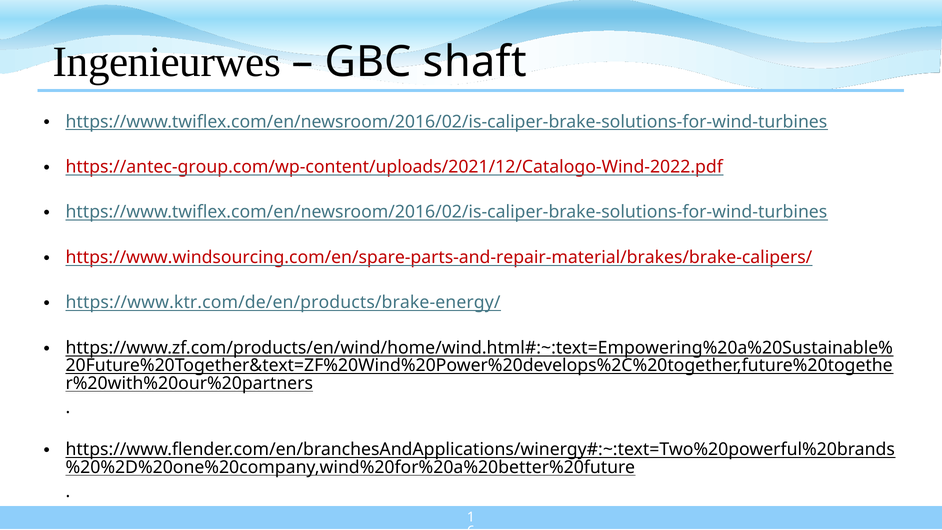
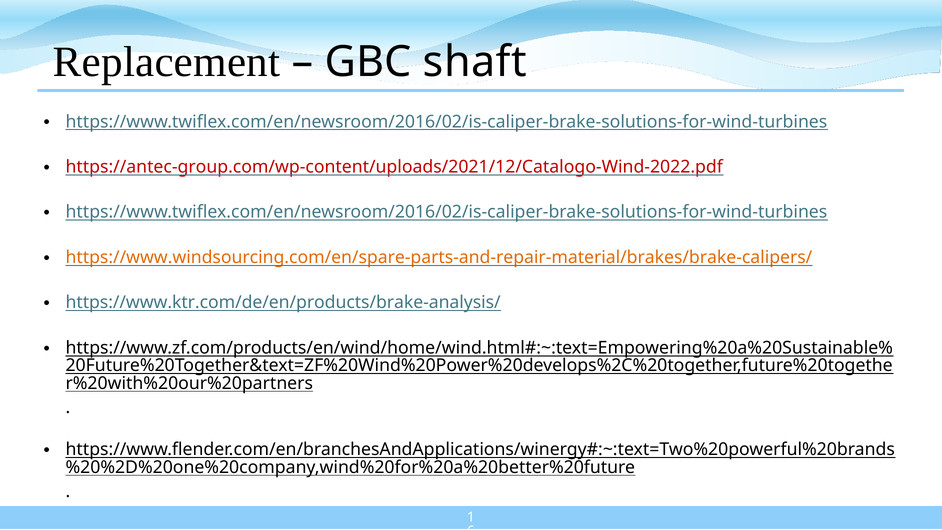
Ingenieurwes: Ingenieurwes -> Replacement (167, 62)
https://www.windsourcing.com/en/spare-parts-and-repair-material/brakes/brake-calipers/ colour: red -> orange (439, 257)
https://www.ktr.com/de/en/products/brake-energy/: https://www.ktr.com/de/en/products/brake-energy/ -> https://www.ktr.com/de/en/products/brake-analysis/ (283, 303)
